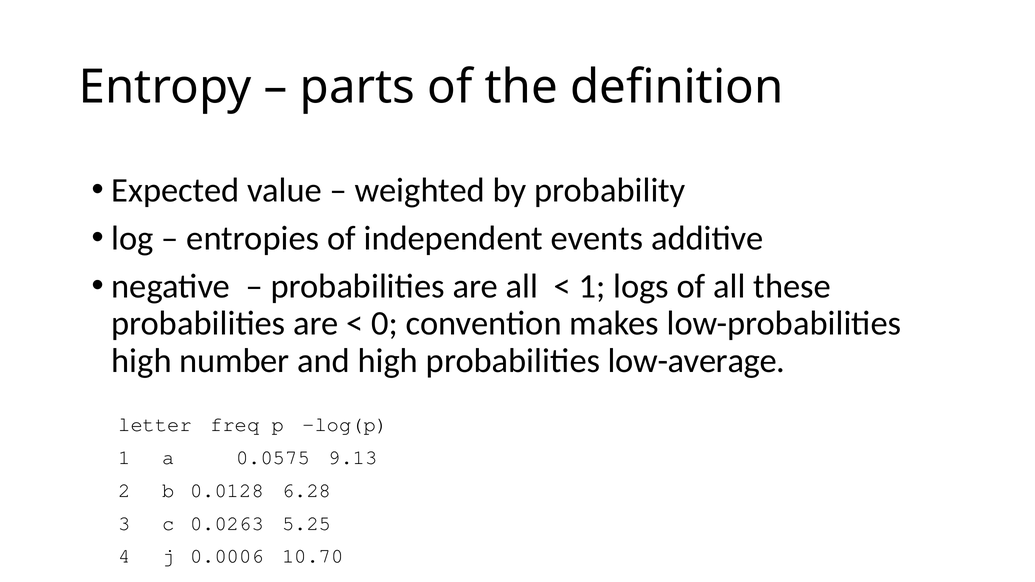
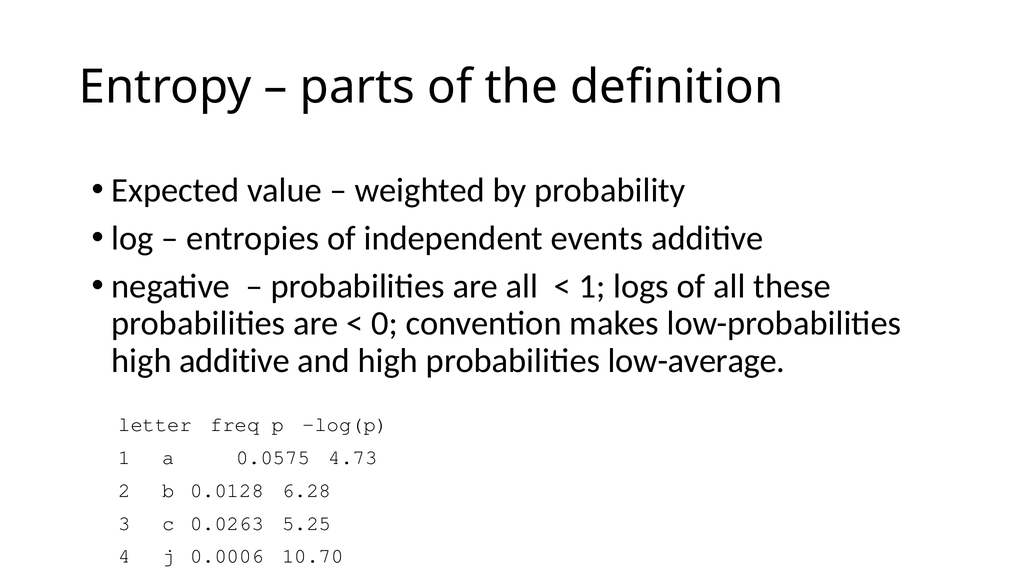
high number: number -> additive (234, 361)
9.13: 9.13 -> 4.73 (353, 458)
